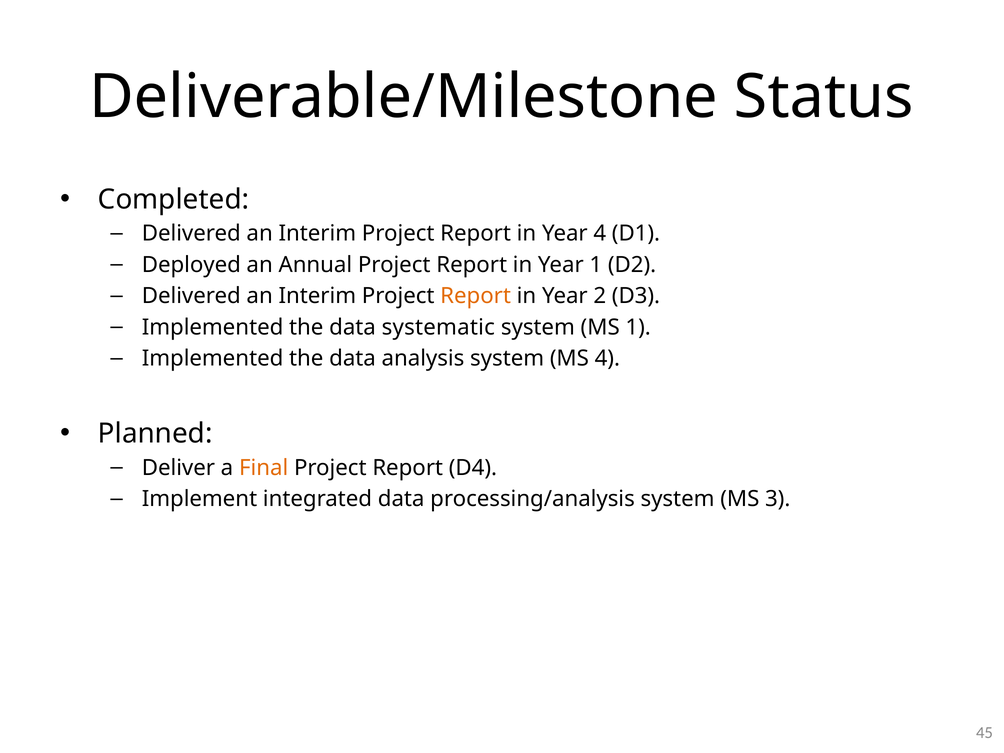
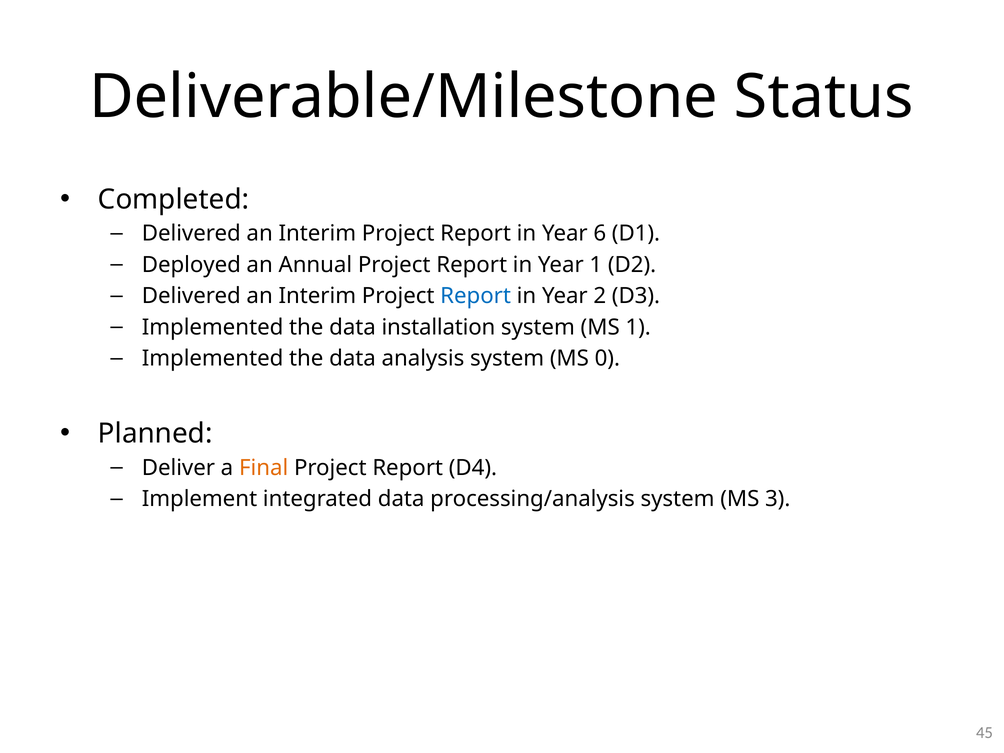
Year 4: 4 -> 6 (600, 234)
Report colour: orange -> blue (476, 296)
systematic: systematic -> installation (438, 327)
MS 4: 4 -> 0 (607, 359)
